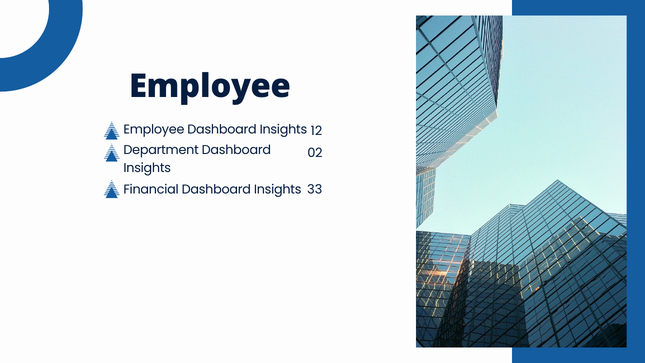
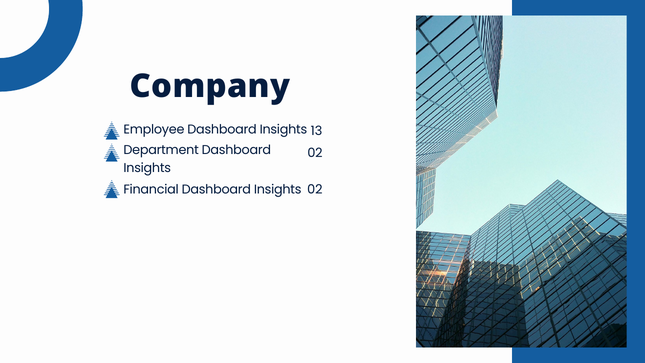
Employee: Employee -> Company (210, 86)
12: 12 -> 13 (317, 131)
Financial Dashboard Insights 33: 33 -> 02 (315, 189)
